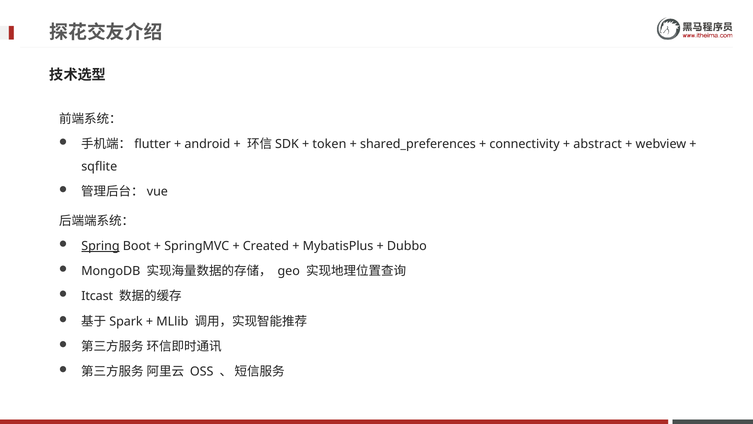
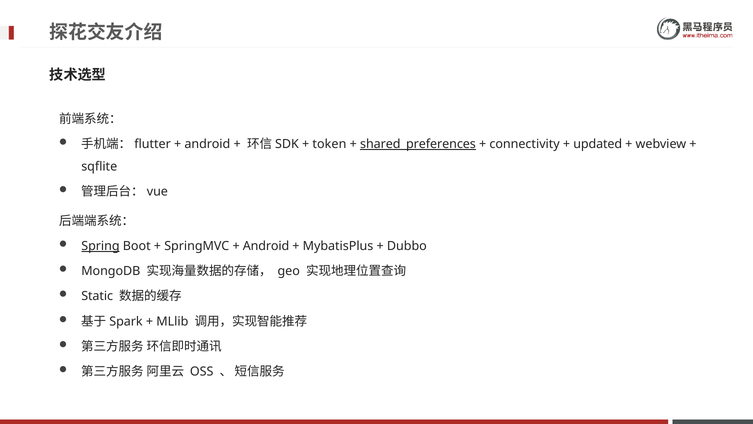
shared_preferences underline: none -> present (418, 144)
abstract: abstract -> updated (598, 144)
Created: Created -> Android (266, 246)
Itcast: Itcast -> Static (97, 296)
